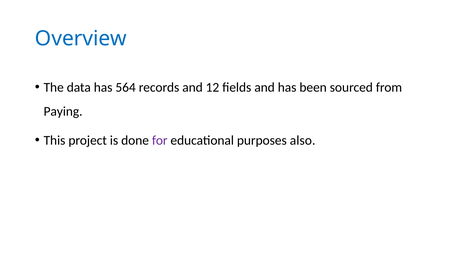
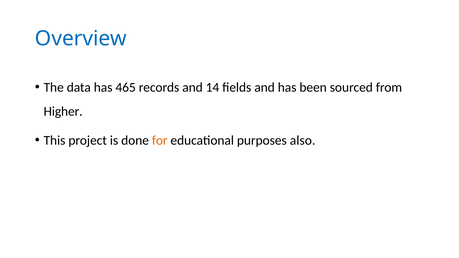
564: 564 -> 465 (126, 87)
12: 12 -> 14 (212, 87)
Paying: Paying -> Higher (63, 112)
for colour: purple -> orange (160, 140)
